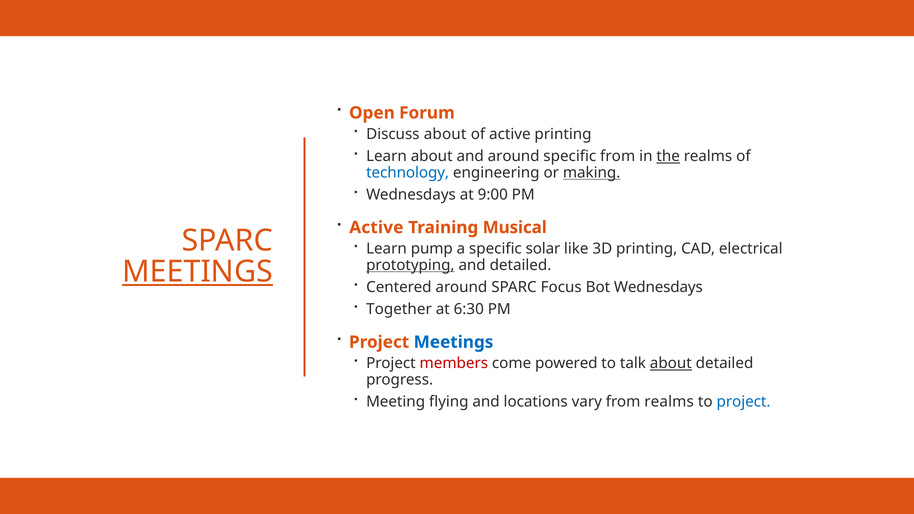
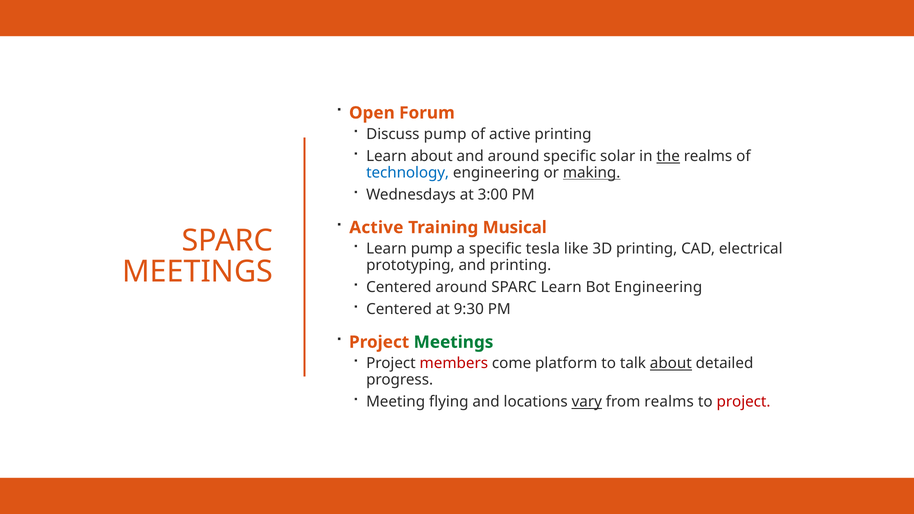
Discuss about: about -> pump (445, 134)
specific from: from -> solar (618, 156)
9:00: 9:00 -> 3:00 (493, 195)
solar: solar -> tesla (543, 249)
prototyping underline: present -> none (410, 265)
and detailed: detailed -> printing (520, 265)
MEETINGS underline: present -> none (198, 272)
SPARC Focus: Focus -> Learn (561, 287)
Bot Wednesdays: Wednesdays -> Engineering (658, 287)
Together: Together -> Centered (399, 310)
6:30: 6:30 -> 9:30 (469, 310)
Meetings colour: blue -> green (454, 342)
powered: powered -> platform (566, 363)
vary underline: none -> present (587, 402)
project colour: blue -> red (744, 402)
